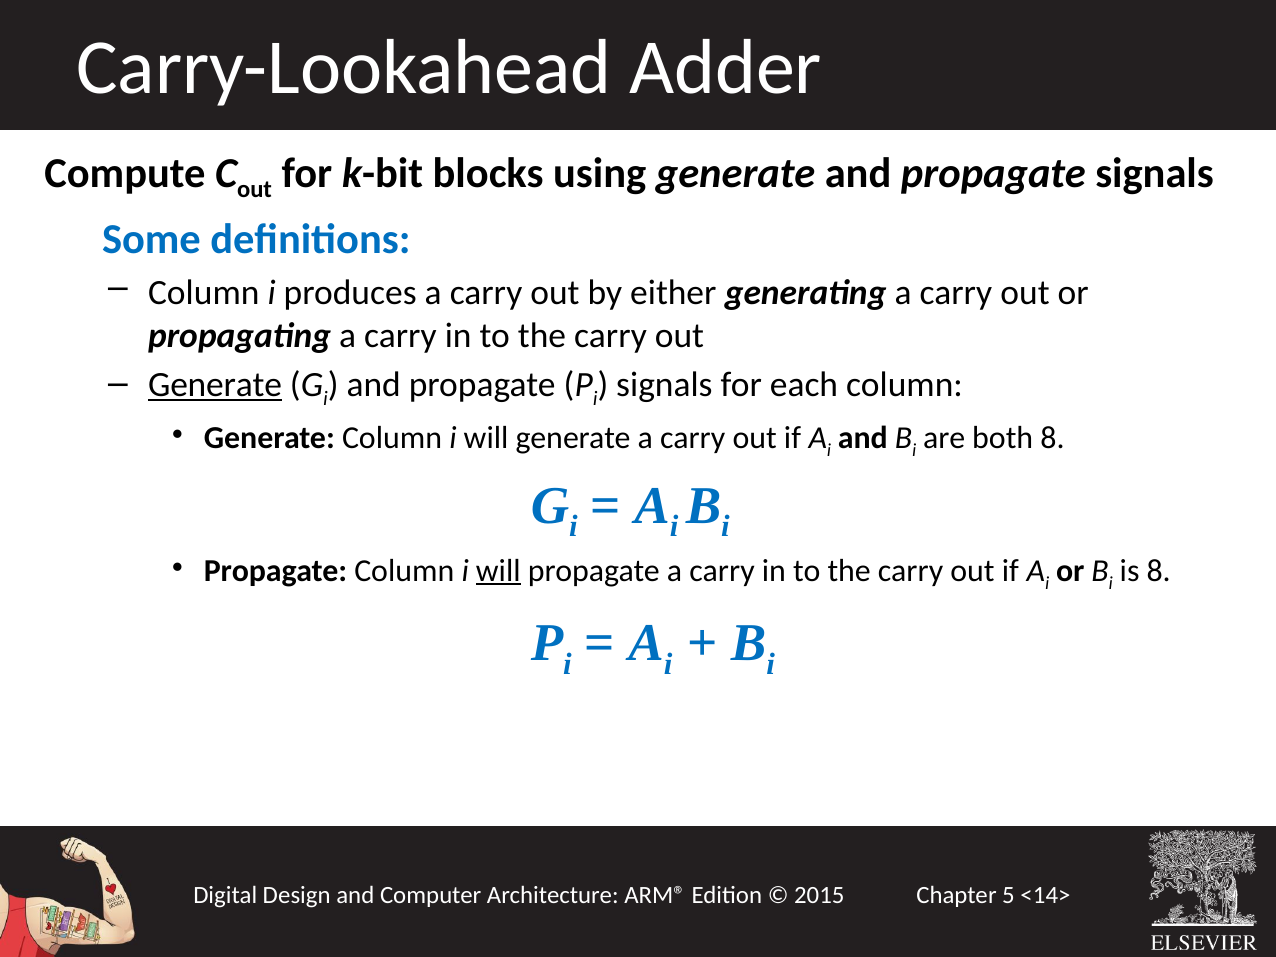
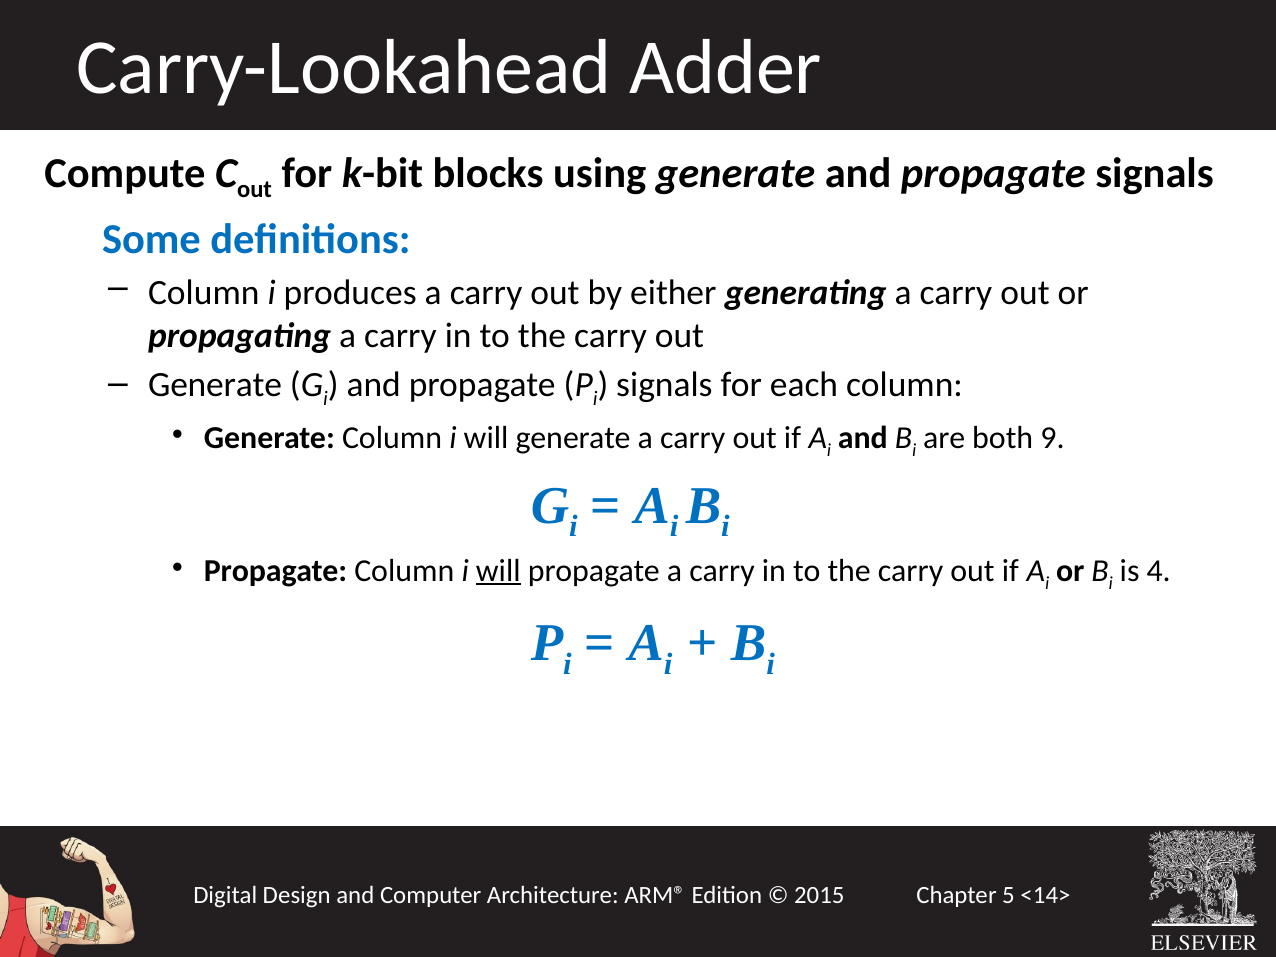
Generate underline: present -> none (215, 385)
both 8: 8 -> 9 (1053, 438)
is 8: 8 -> 4 (1159, 571)
